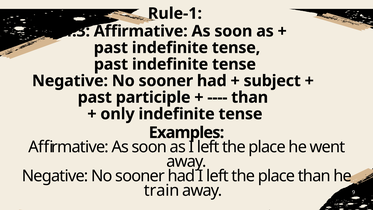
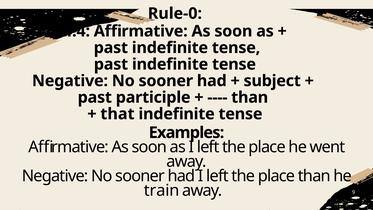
Rule-1: Rule-1 -> Rule-0 (175, 13)
4.3: 4.3 -> 4.4 (77, 31)
only: only -> that (117, 114)
